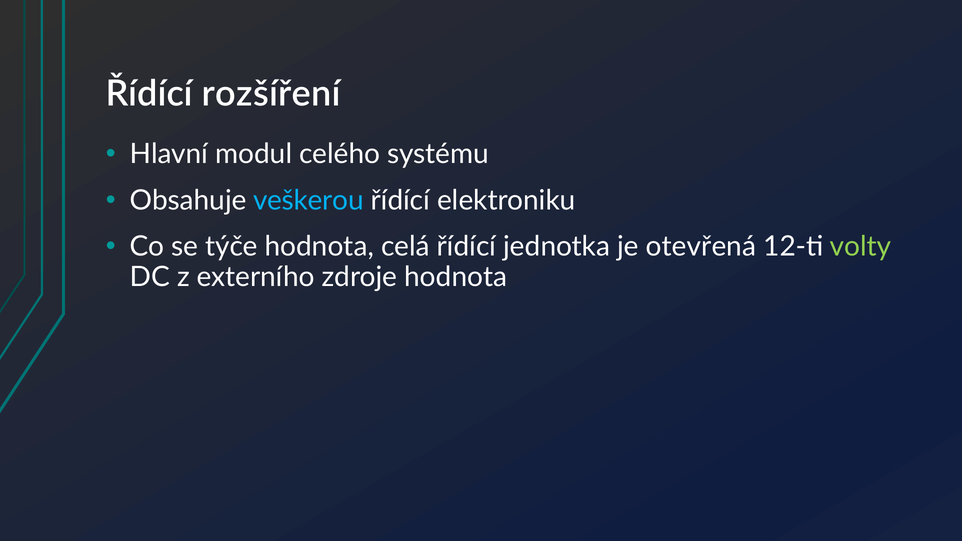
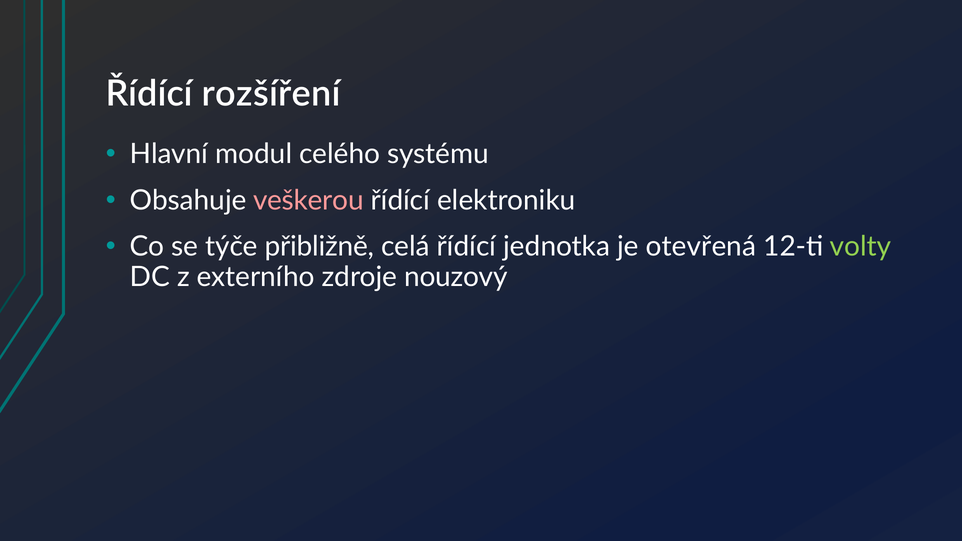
veškerou colour: light blue -> pink (308, 200)
týče hodnota: hodnota -> přibližně (319, 247)
zdroje hodnota: hodnota -> nouzový (456, 277)
